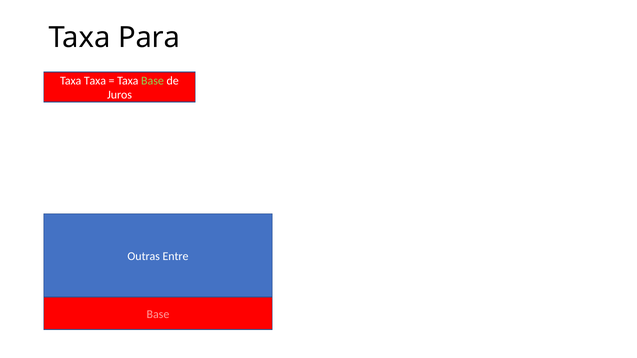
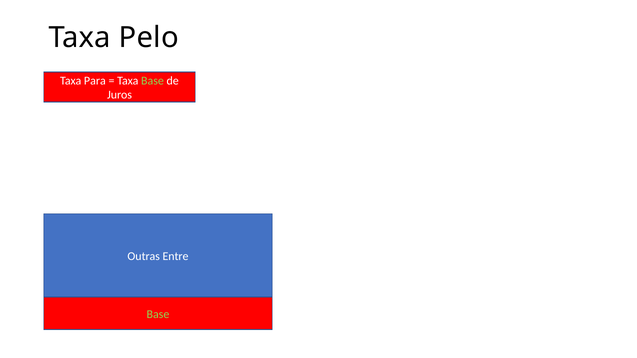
Para: Para -> Pelo (149, 38)
Taxa Taxa: Taxa -> Para (95, 81)
Base colour: pink -> light green (158, 314)
